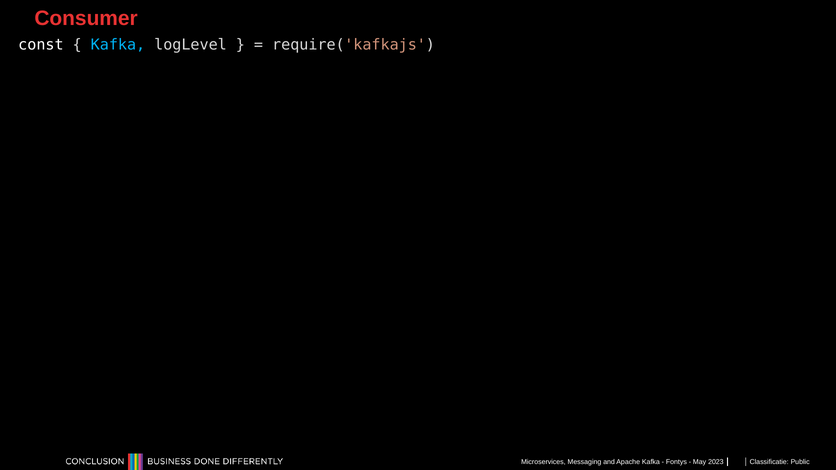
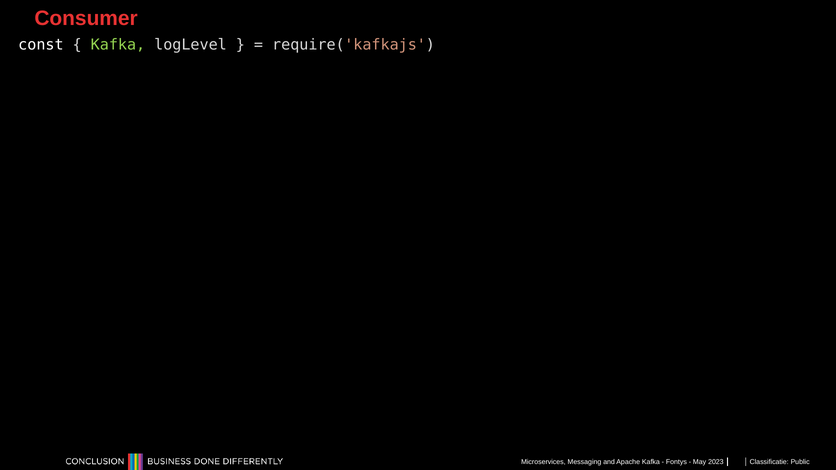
Kafka colour: light blue -> light green (118, 45)
